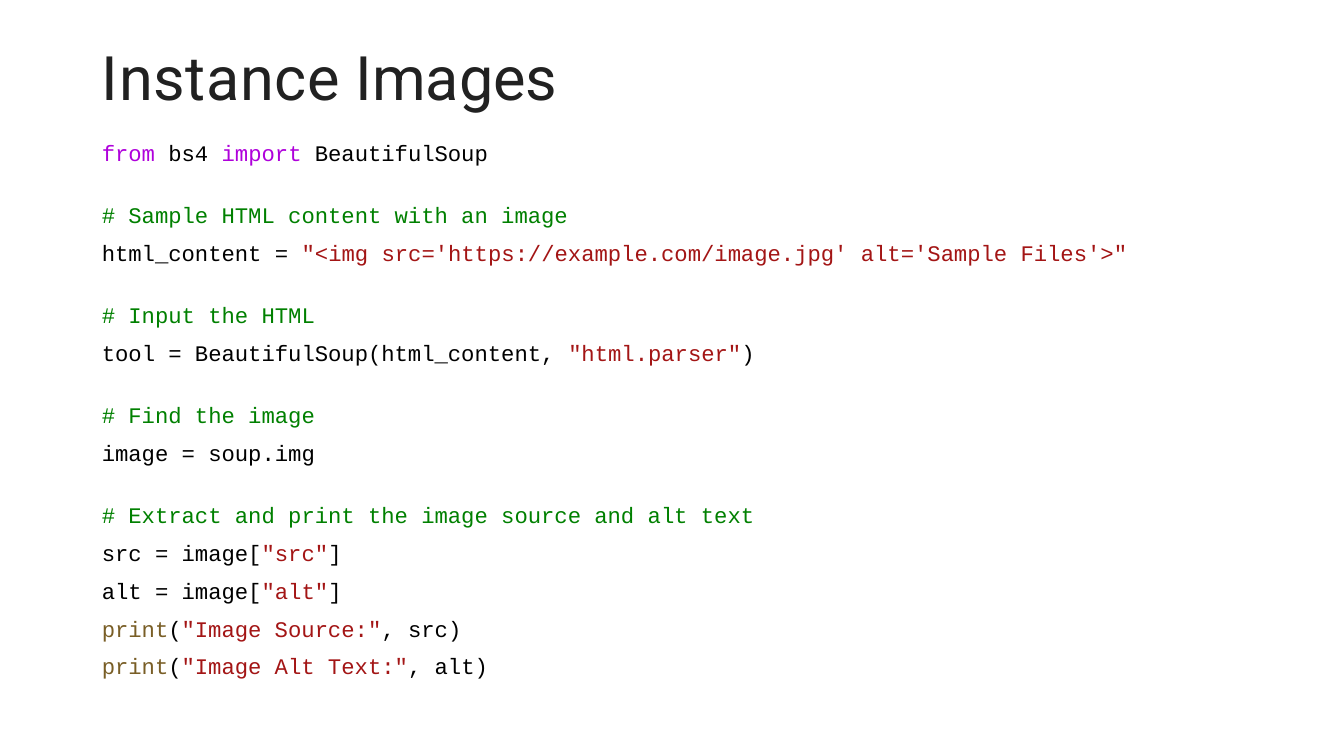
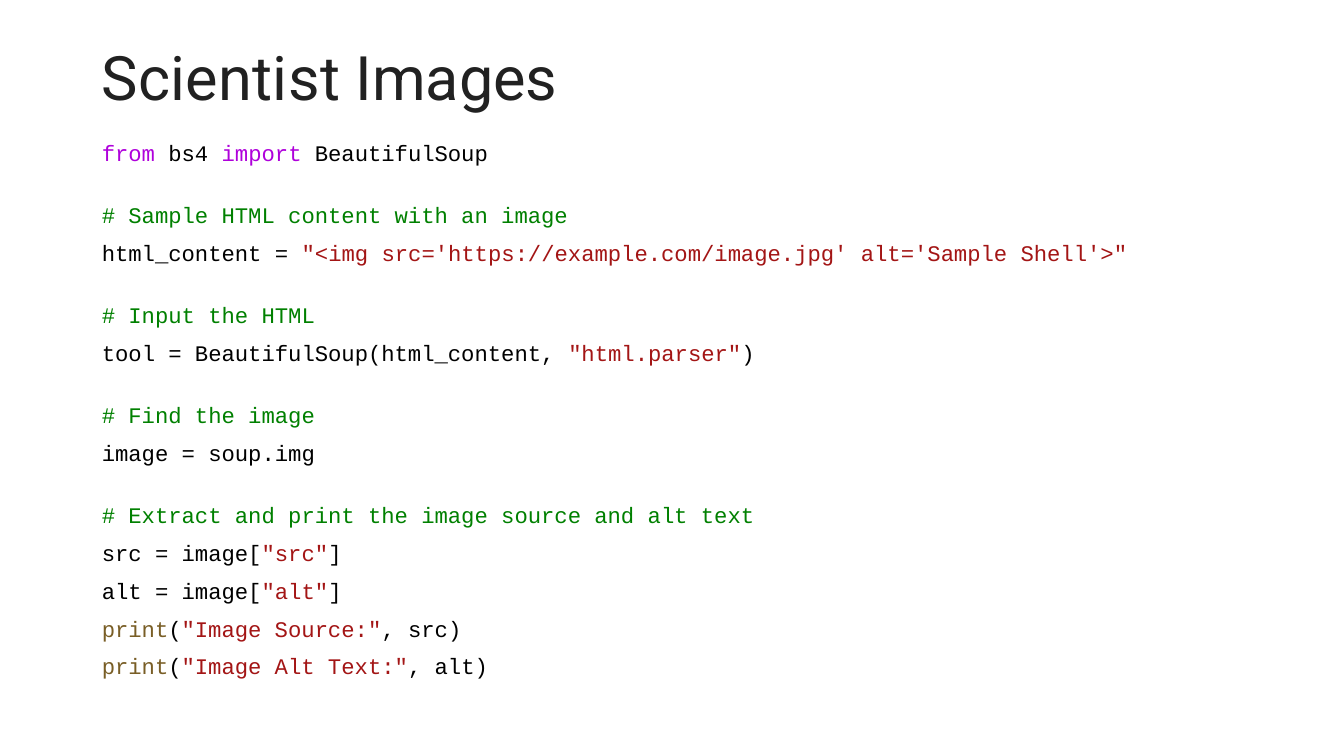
Instance: Instance -> Scientist (221, 80)
Files'>: Files'> -> Shell'> (1074, 254)
